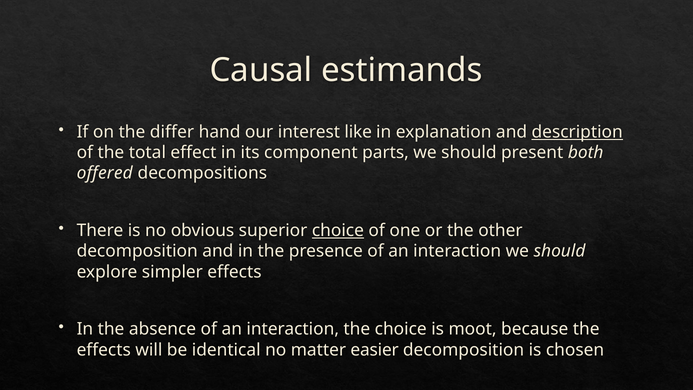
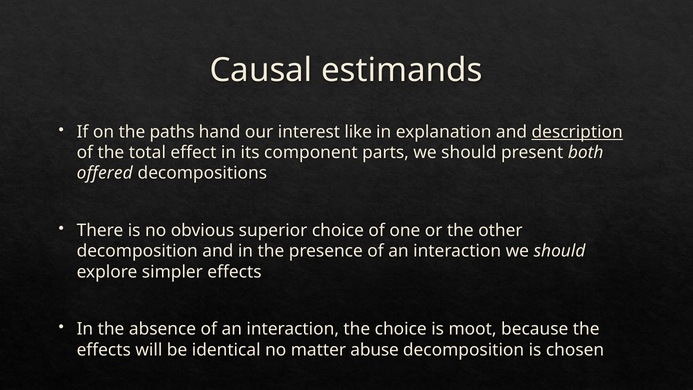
differ: differ -> paths (172, 132)
choice underline: present -> none (338, 231)
easier: easier -> abuse (375, 350)
